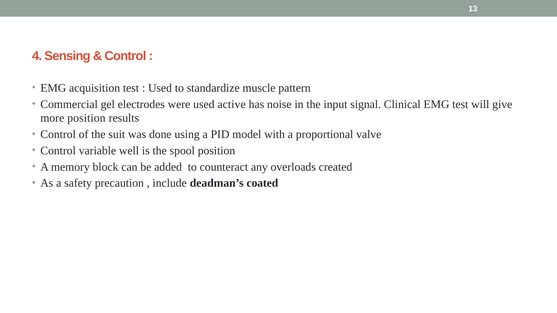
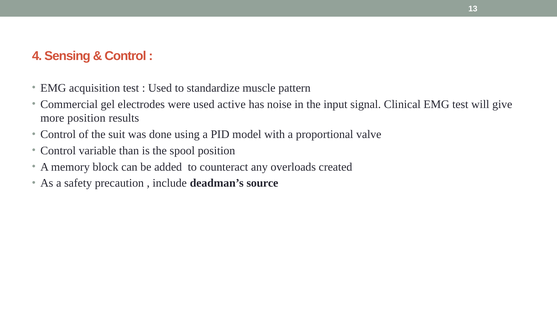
well: well -> than (129, 151)
coated: coated -> source (262, 183)
